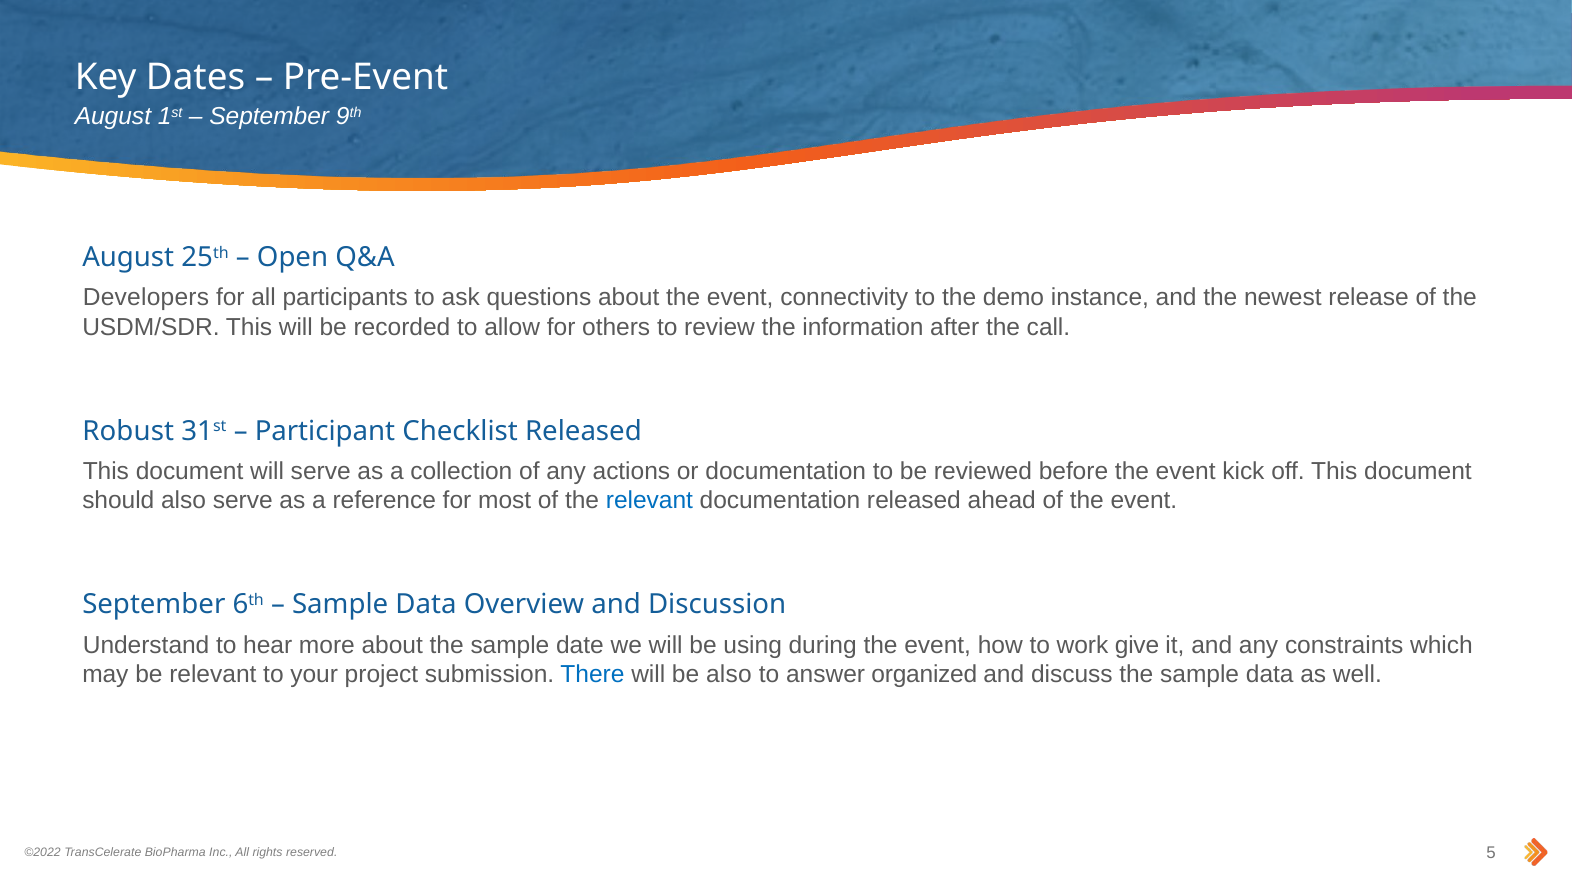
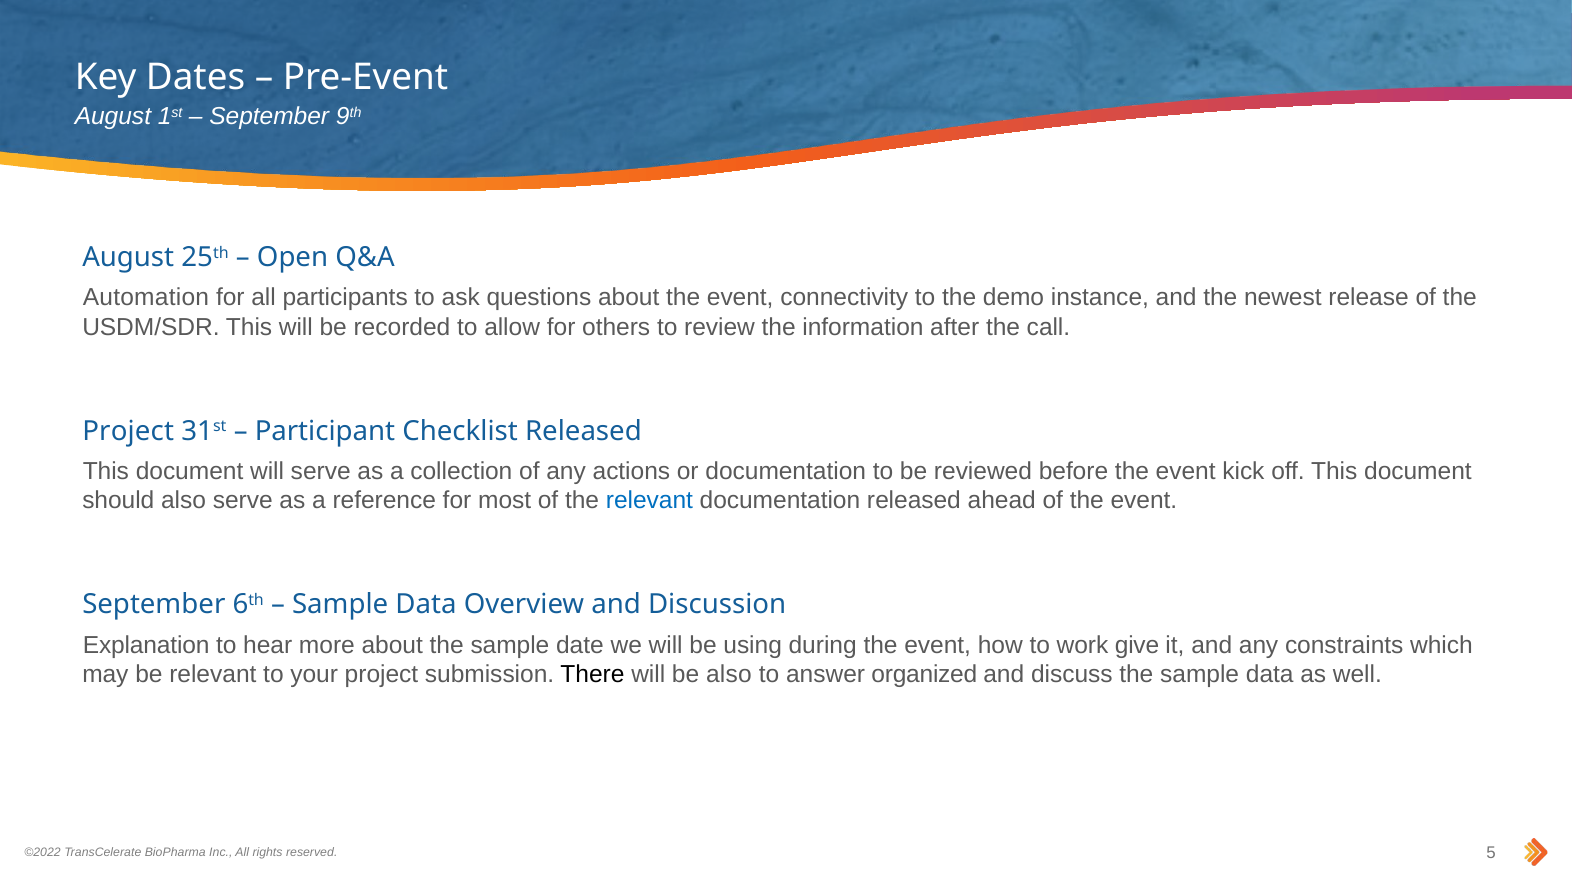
Developers: Developers -> Automation (146, 298)
Robust: Robust -> Project (128, 431)
Understand: Understand -> Explanation (146, 645)
There colour: blue -> black (592, 675)
